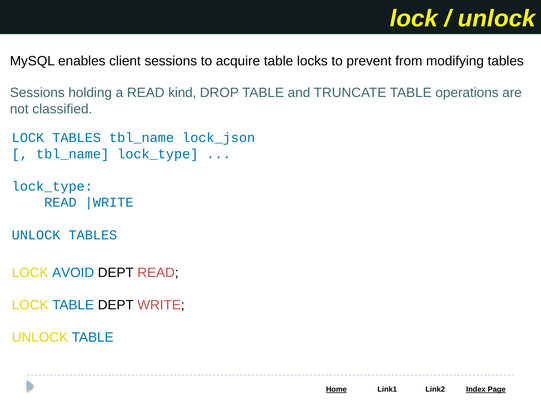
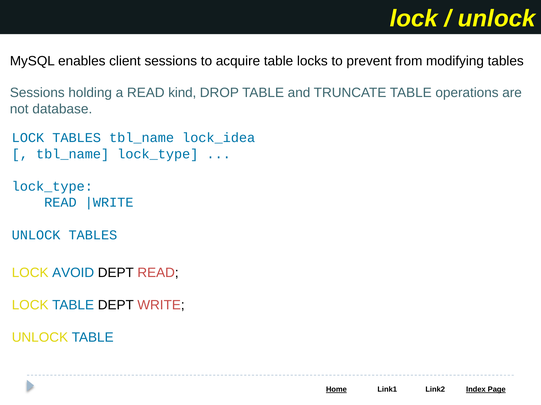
classified: classified -> database (62, 109)
lock_json: lock_json -> lock_idea (219, 138)
